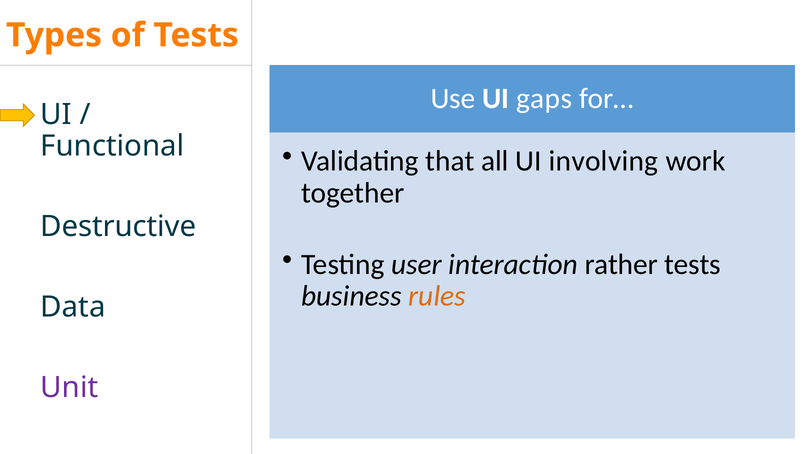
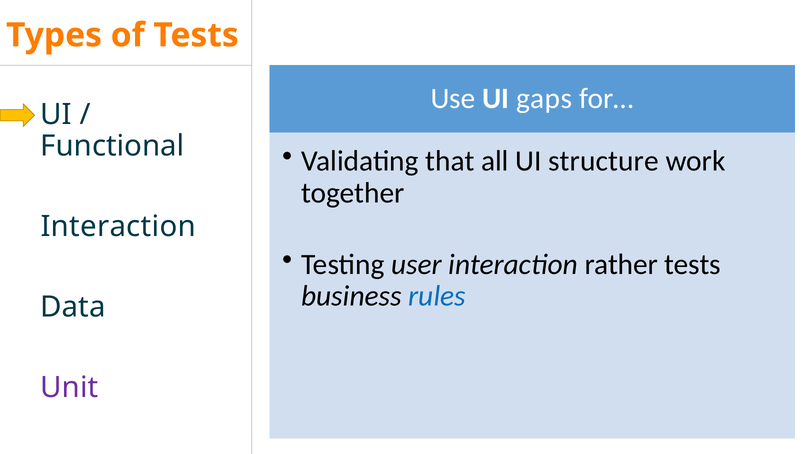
involving: involving -> structure (604, 161)
Destructive: Destructive -> Interaction (118, 227)
rules colour: orange -> blue (437, 296)
